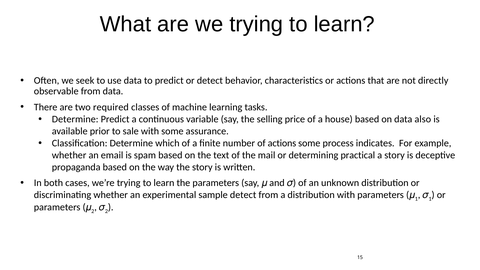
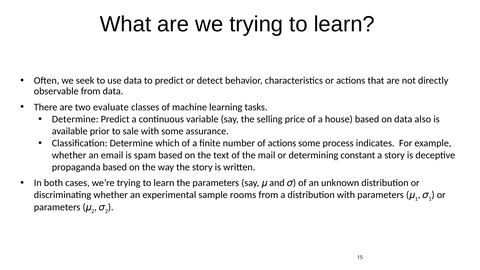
required: required -> evaluate (111, 107)
practical: practical -> constant (358, 155)
sample detect: detect -> rooms (243, 195)
